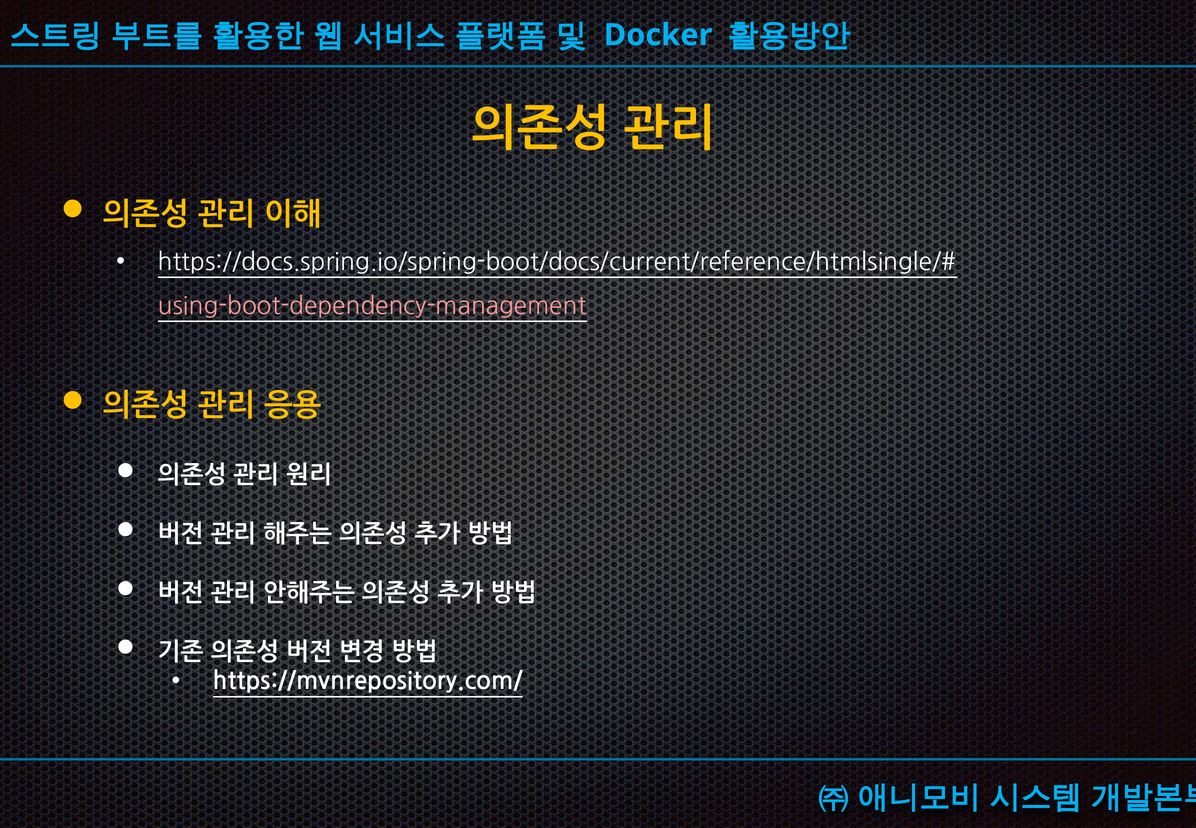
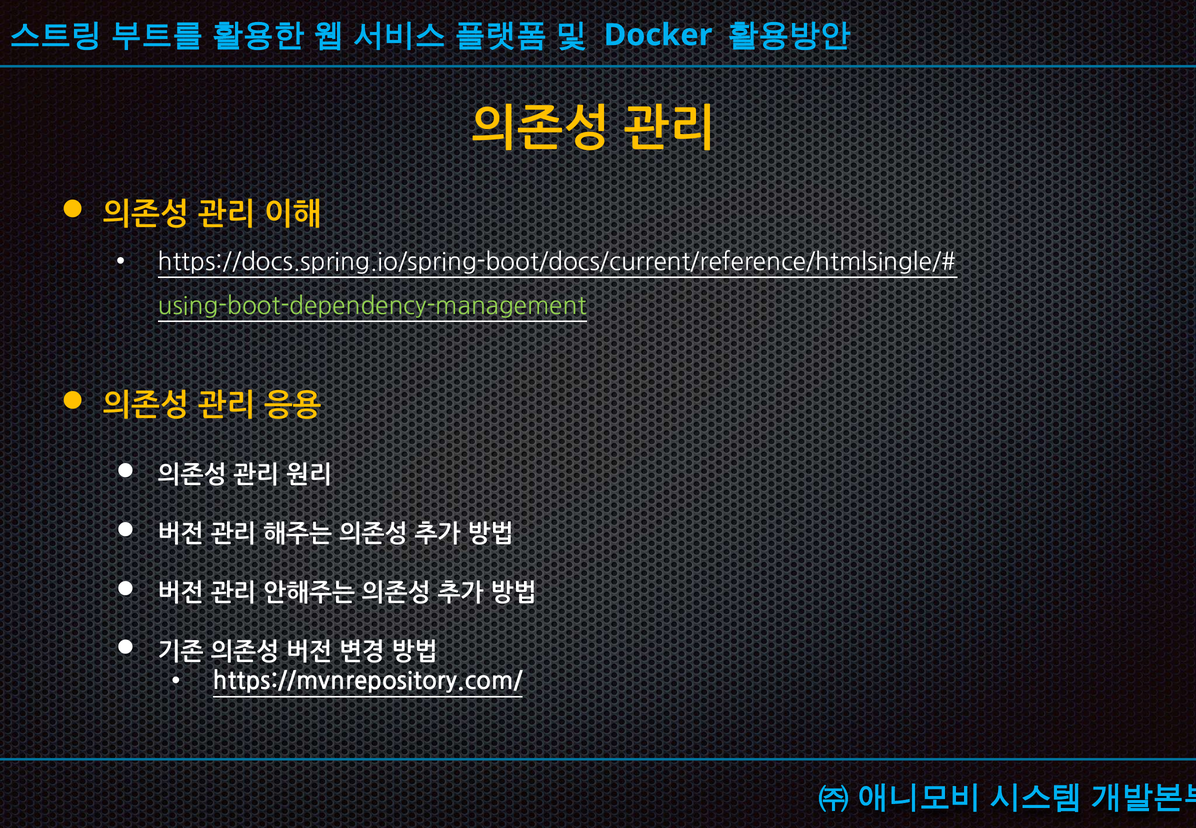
using-boot-dependency-management colour: pink -> light green (372, 306)
